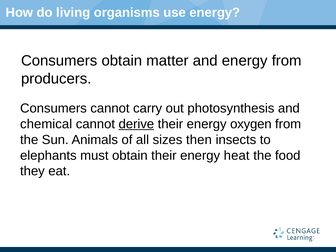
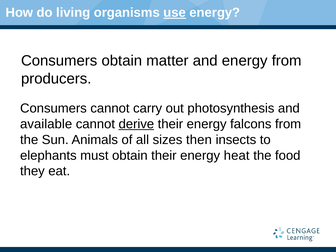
use underline: none -> present (175, 13)
chemical: chemical -> available (46, 124)
oxygen: oxygen -> falcons (251, 124)
